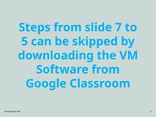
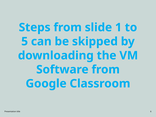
7: 7 -> 1 (118, 27)
